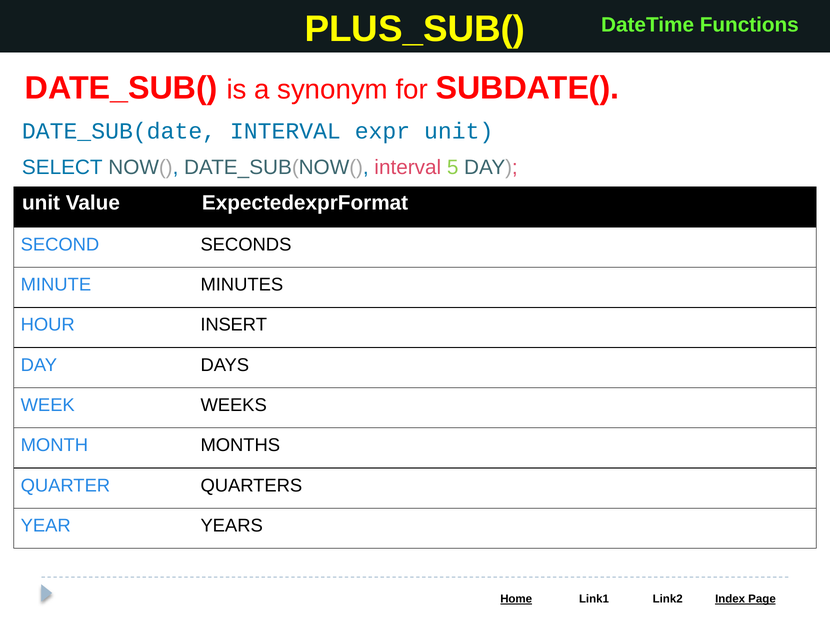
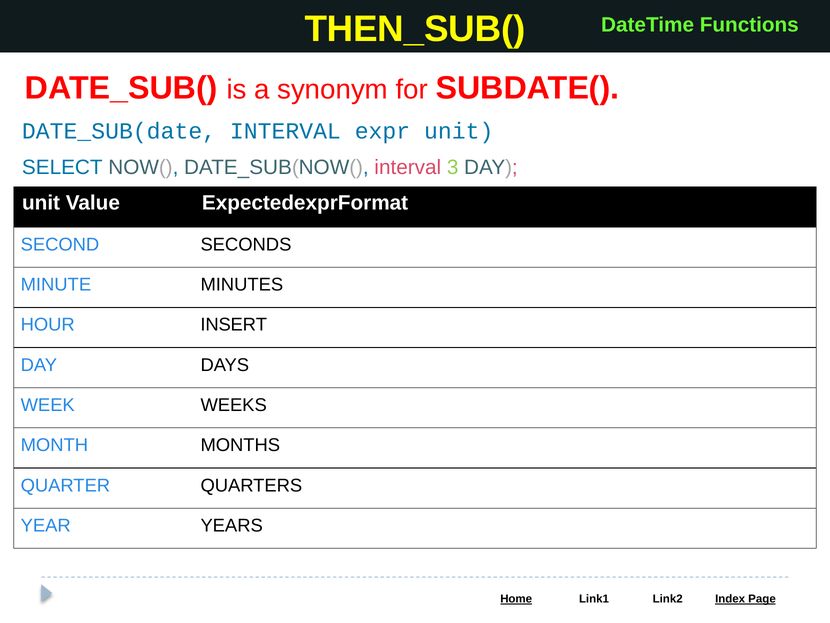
PLUS_SUB(: PLUS_SUB( -> THEN_SUB( (415, 29)
5: 5 -> 3 (453, 167)
